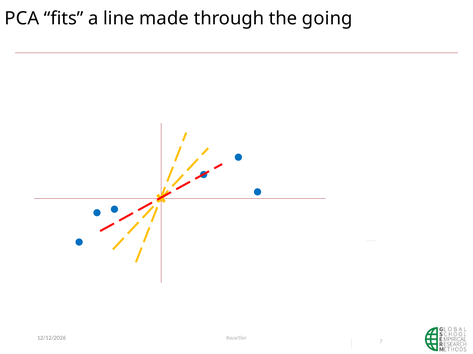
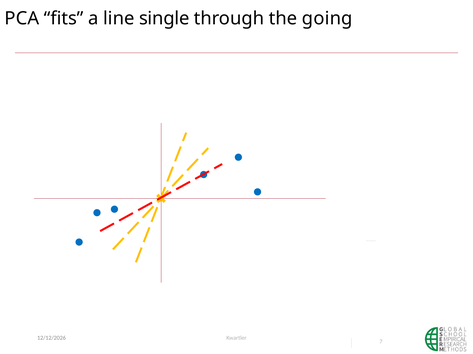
made: made -> single (164, 18)
